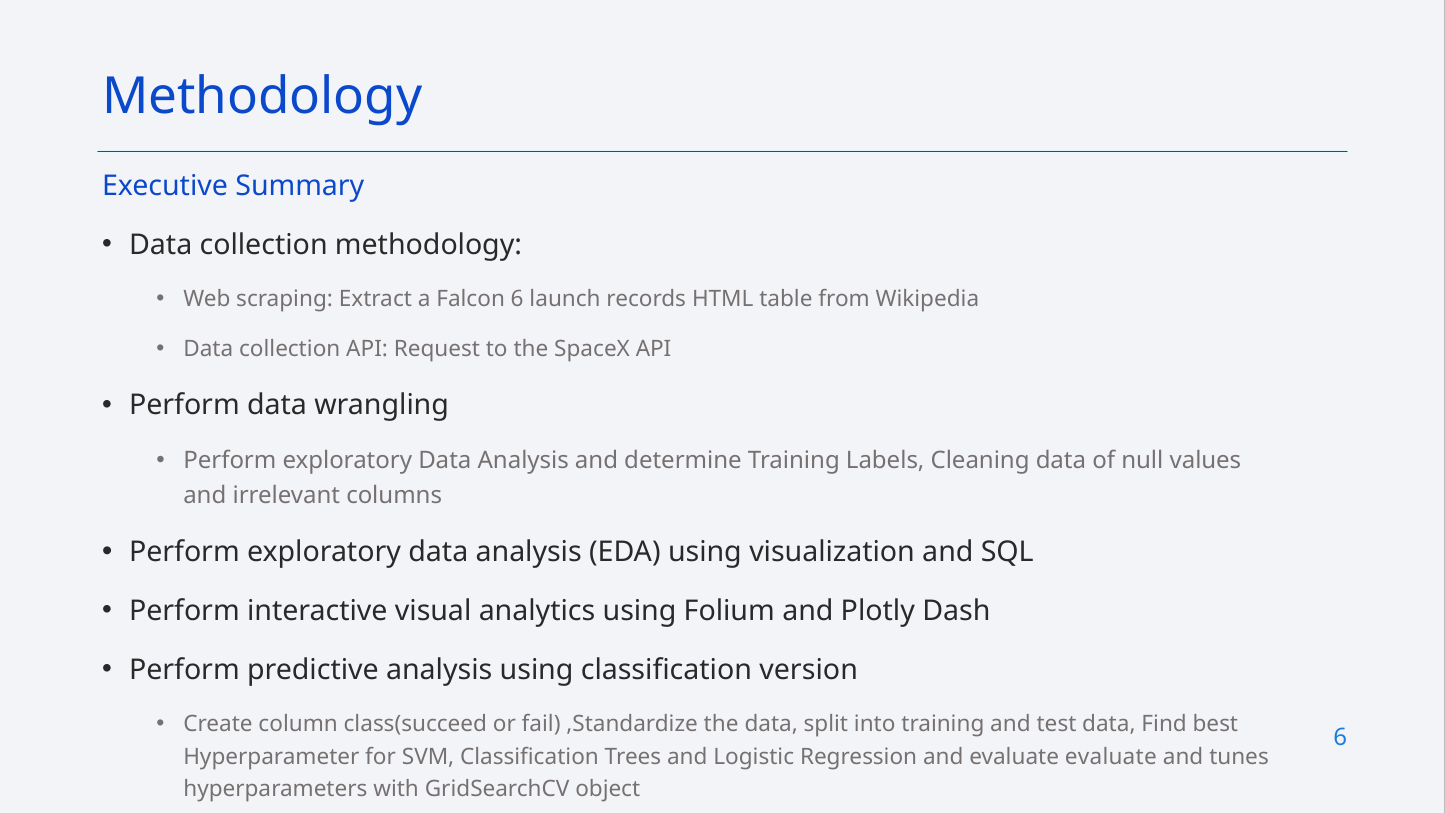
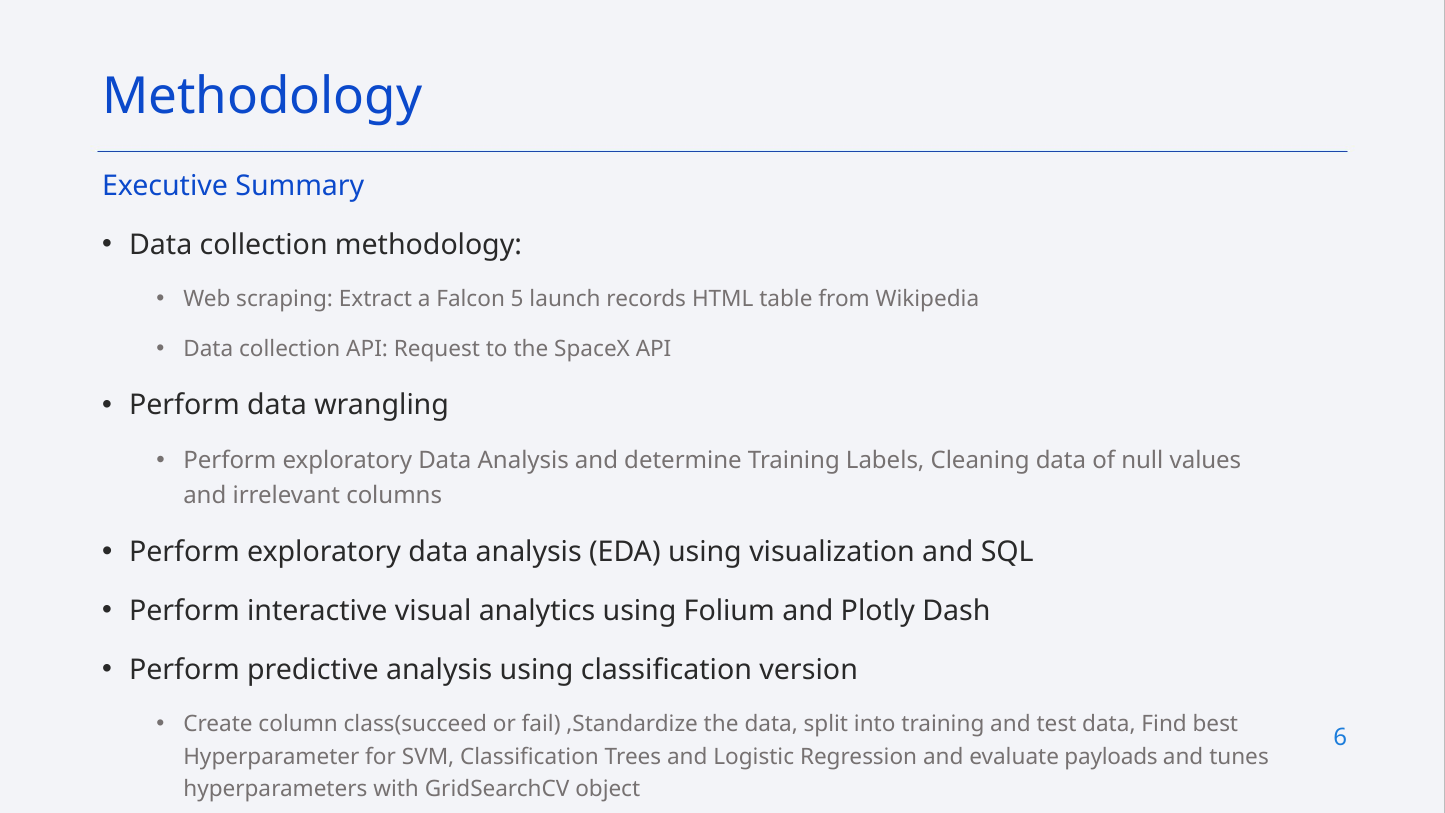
Falcon 6: 6 -> 5 (517, 299)
evaluate evaluate: evaluate -> payloads (1111, 757)
